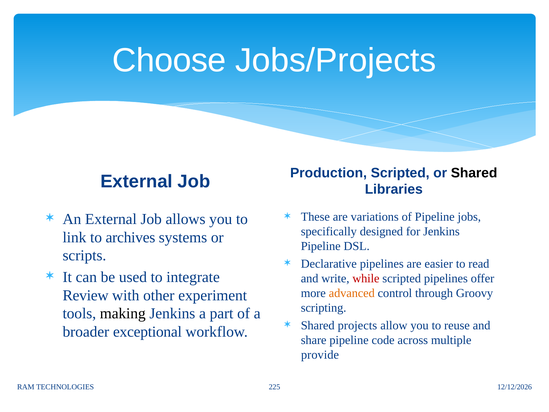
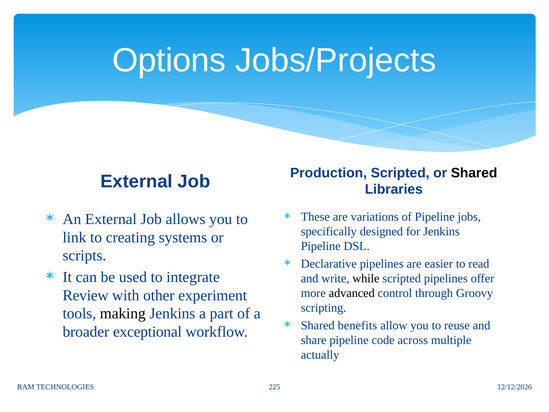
Choose: Choose -> Options (169, 60)
archives: archives -> creating (130, 237)
while colour: red -> black (366, 278)
advanced colour: orange -> black (352, 293)
projects: projects -> benefits (357, 325)
provide: provide -> actually (320, 355)
